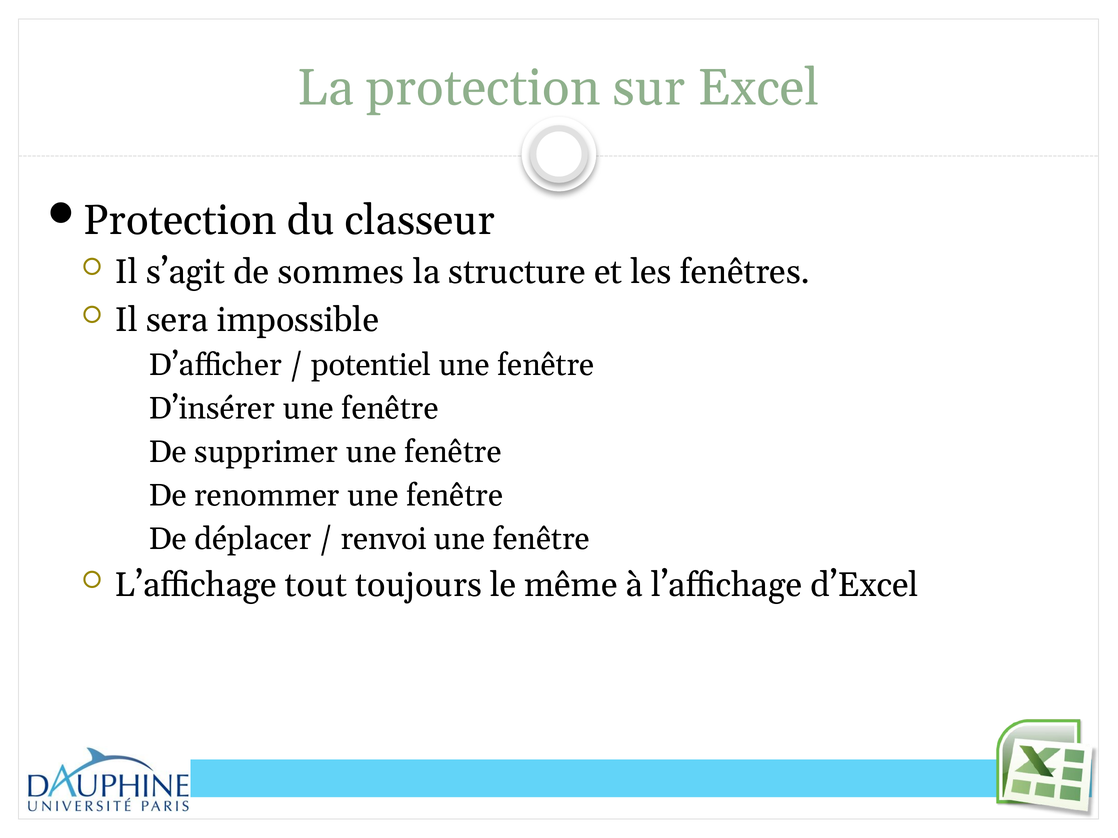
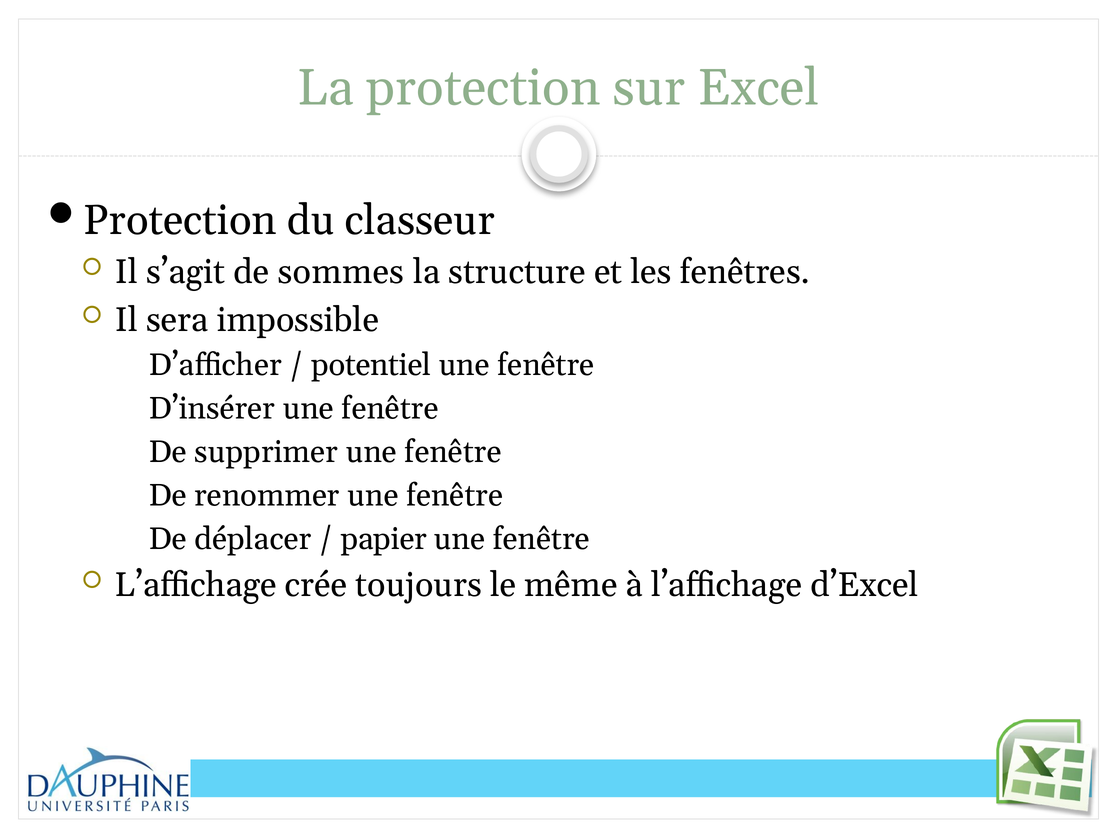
renvoi: renvoi -> papier (384, 539)
tout: tout -> crée (316, 585)
